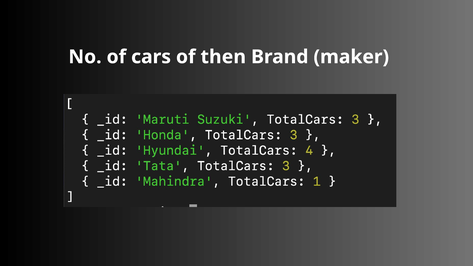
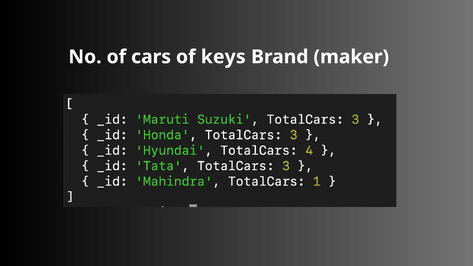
then: then -> keys (223, 57)
